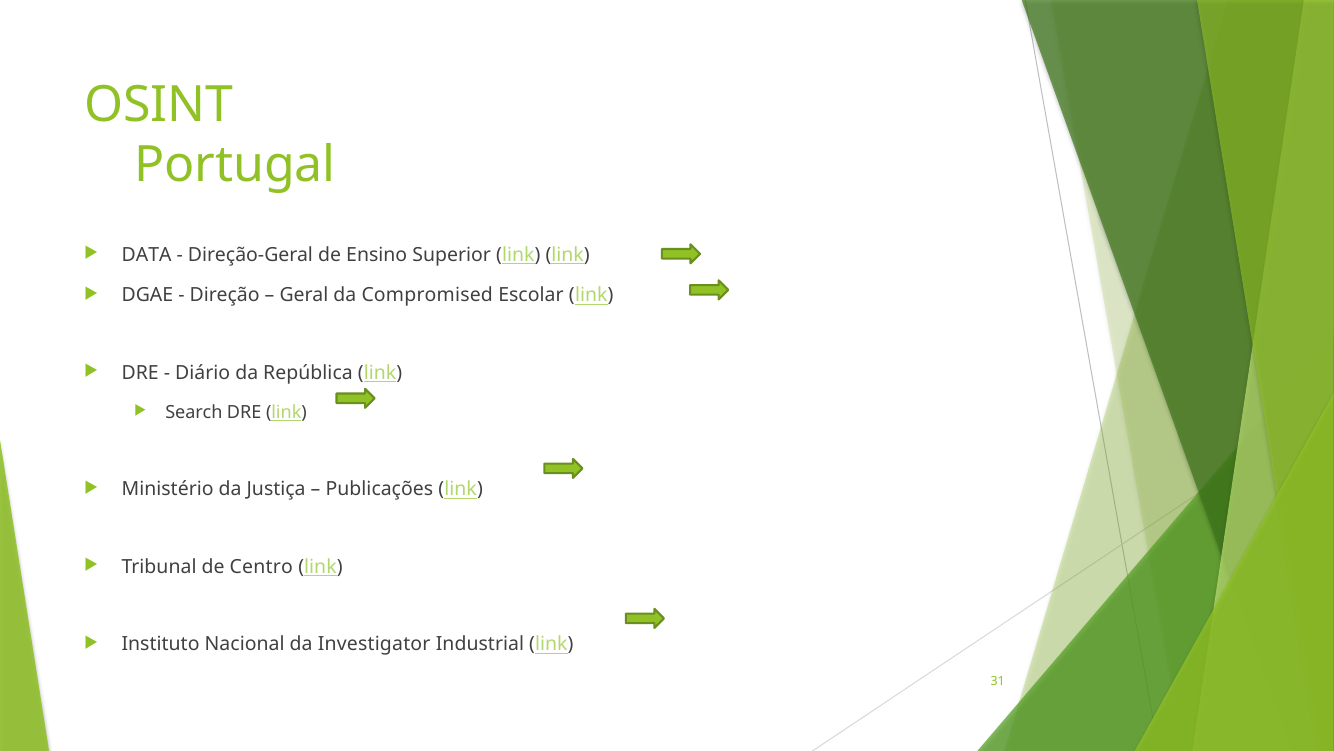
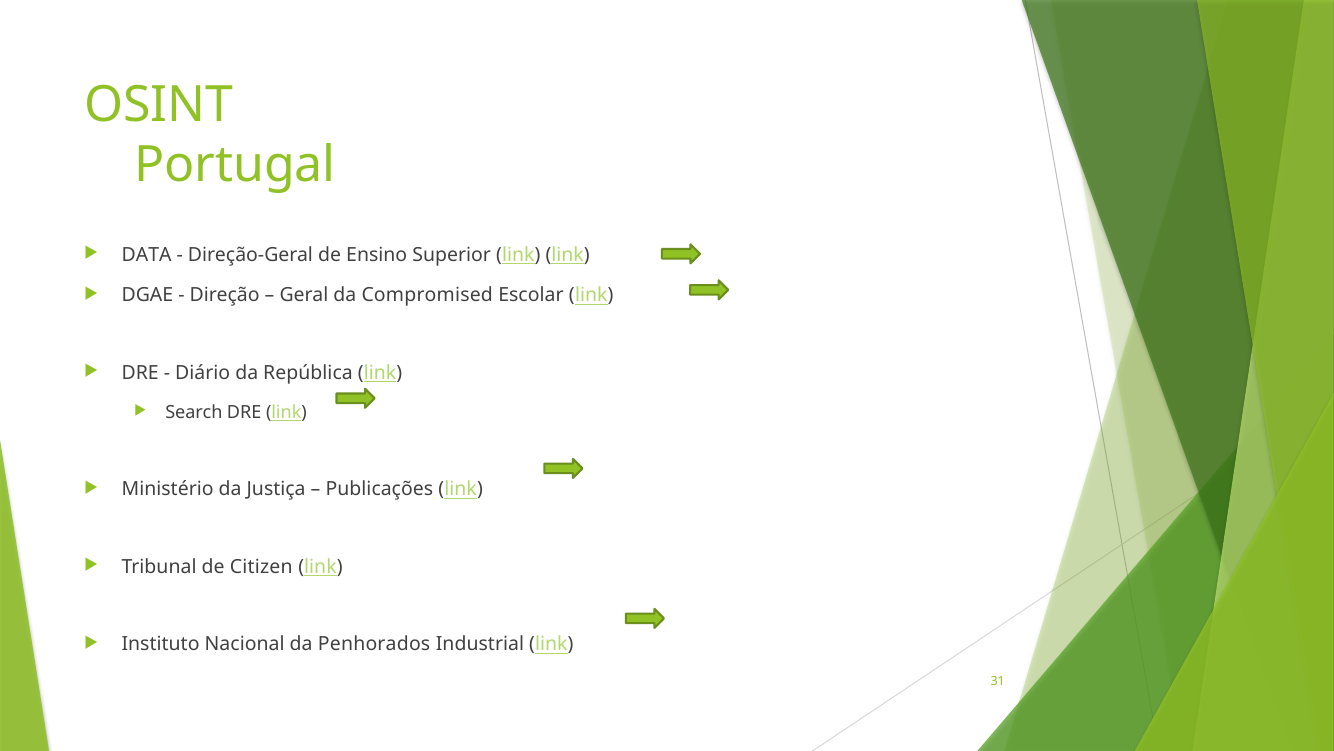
Centro: Centro -> Citizen (261, 566)
Investigator: Investigator -> Penhorados (374, 644)
